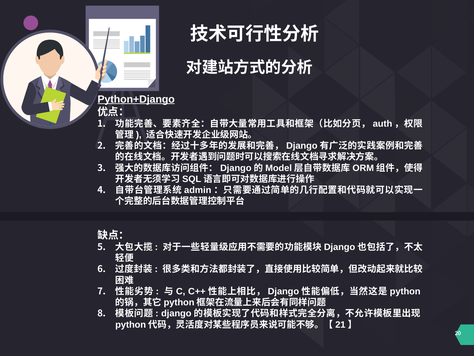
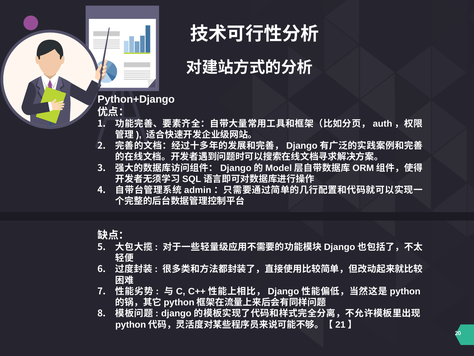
Python+Django underline: present -> none (136, 99)
